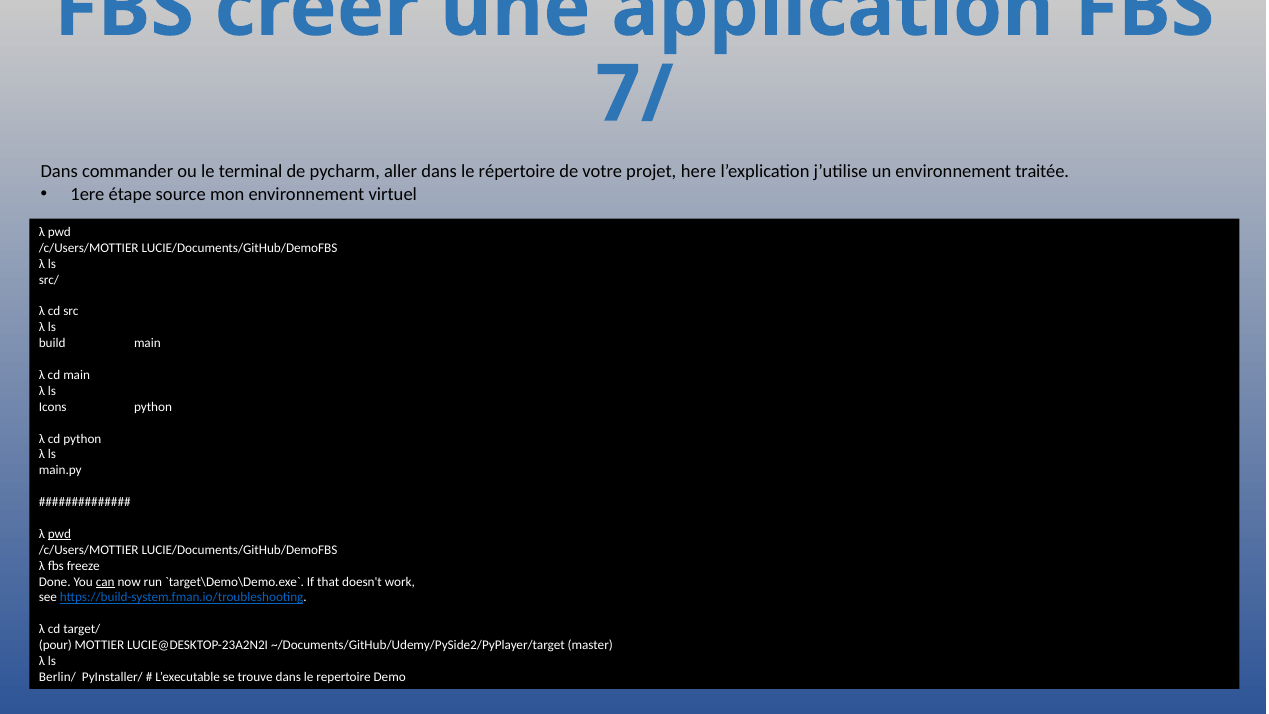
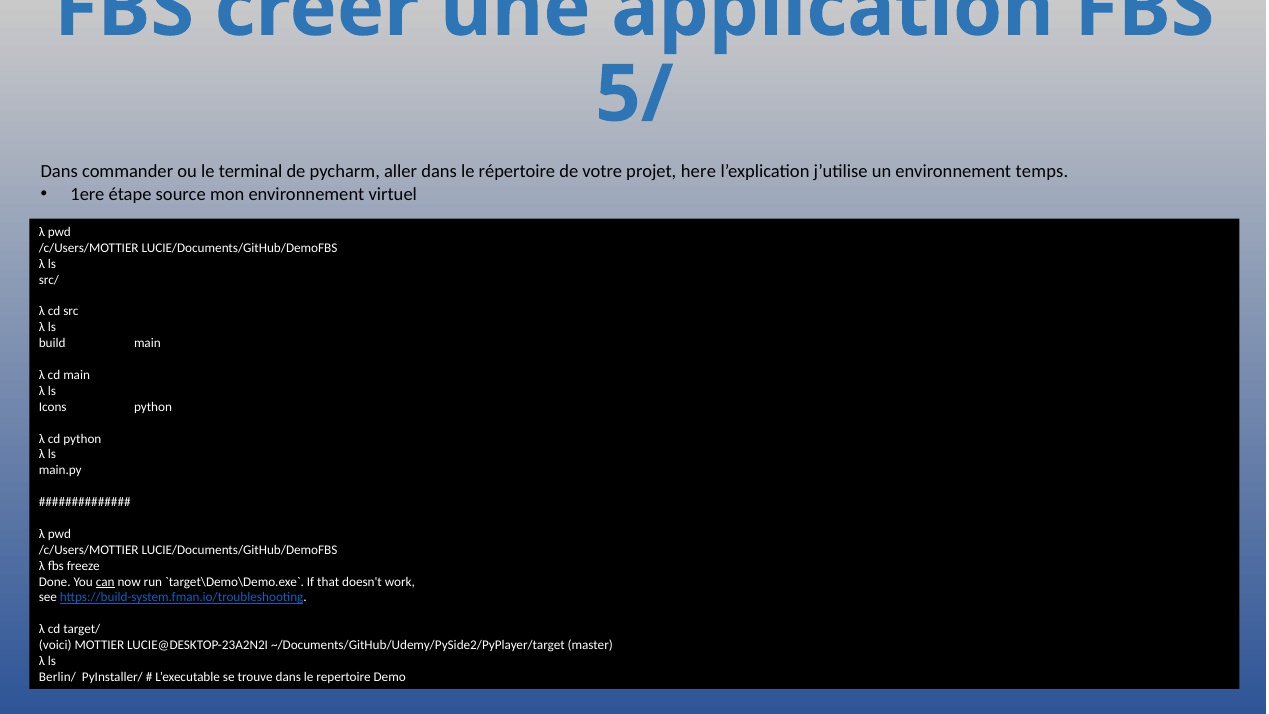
7/: 7/ -> 5/ (635, 94)
traitée: traitée -> temps (1042, 172)
pwd underline: present -> none (59, 534)
pour: pour -> voici (55, 645)
